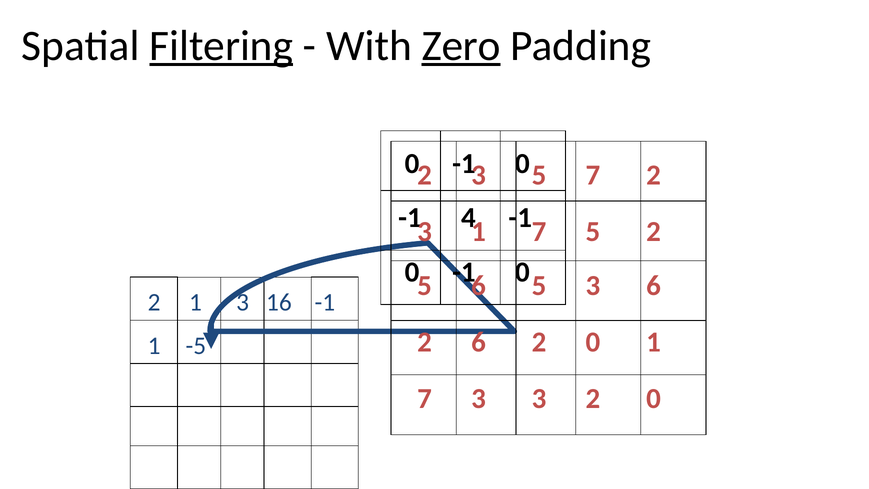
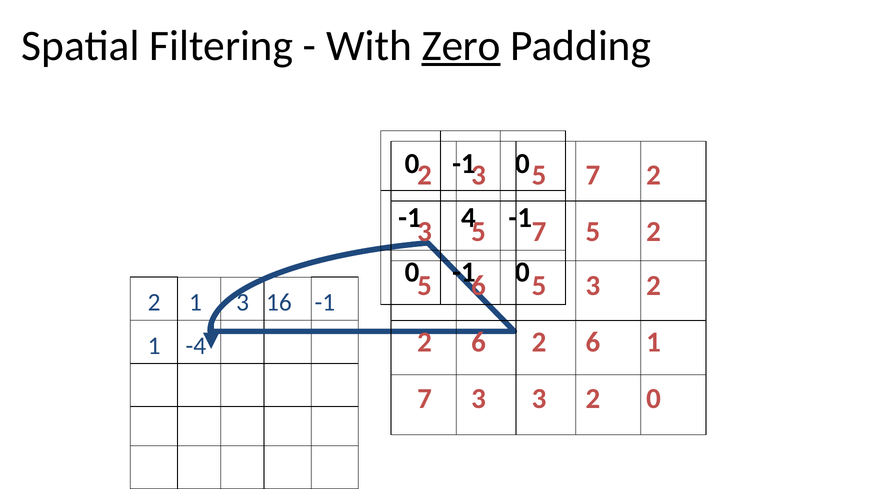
Filtering underline: present -> none (221, 46)
1: 1 -> 5 (478, 231)
5 3 6: 6 -> 2 (653, 286)
6 2 0: 0 -> 6 (593, 342)
-5: -5 -> -4 (196, 346)
